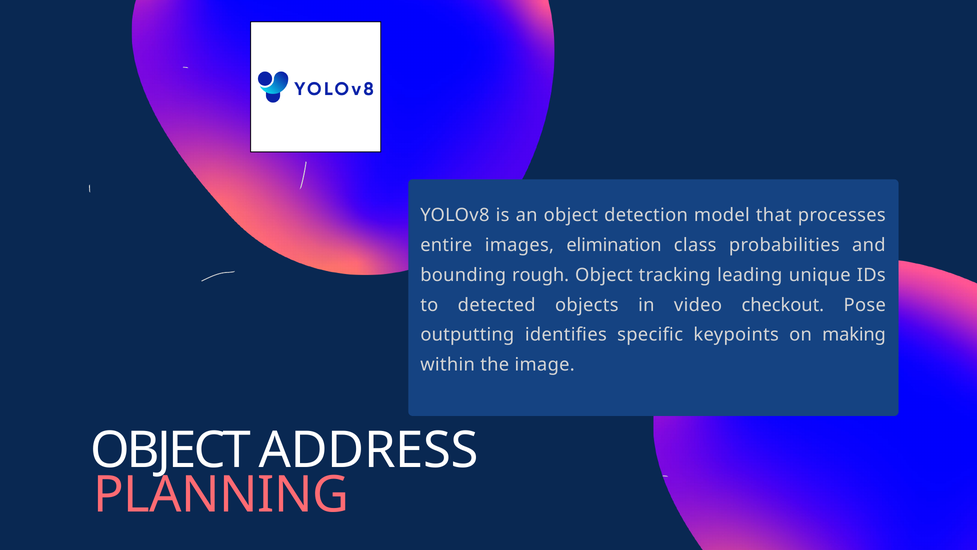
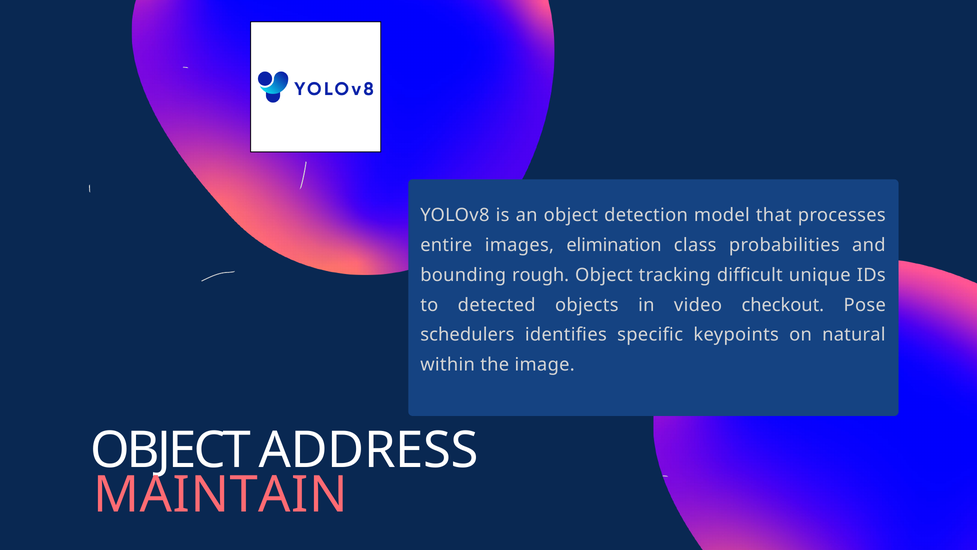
leading: leading -> difficult (750, 275)
outputting: outputting -> schedulers (467, 335)
making: making -> natural (854, 335)
PLANNING: PLANNING -> MAINTAIN (221, 495)
